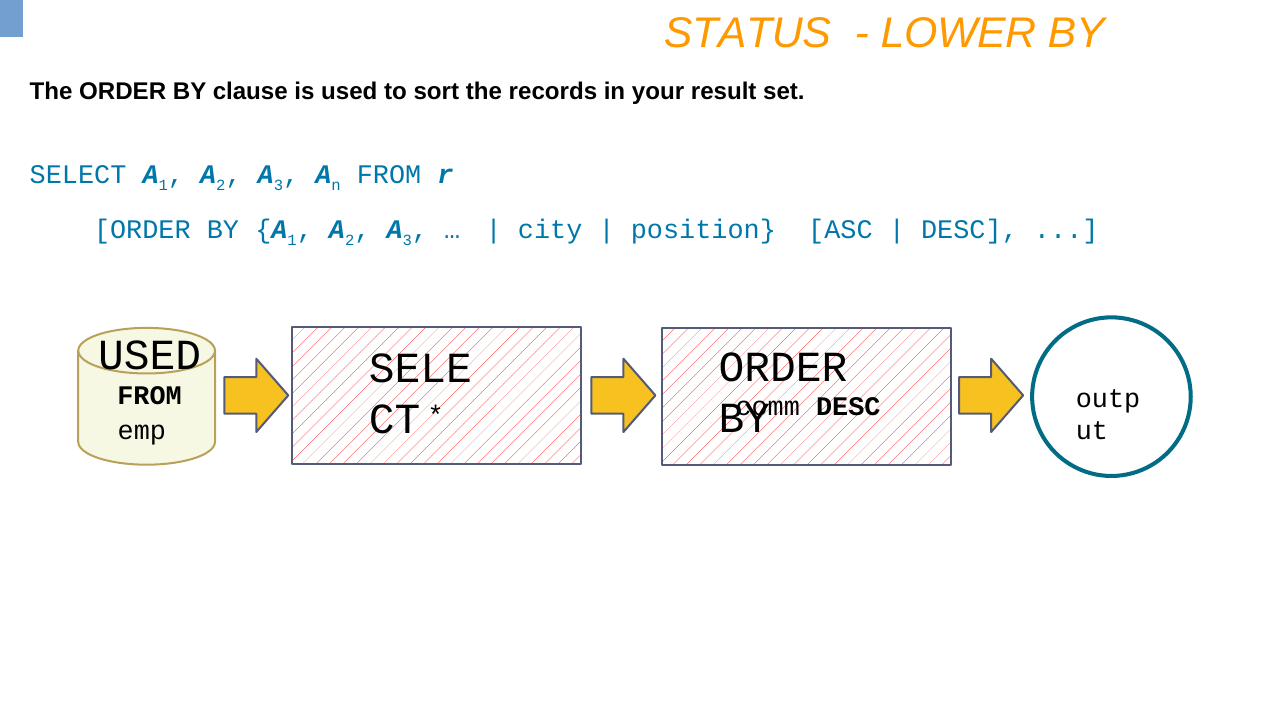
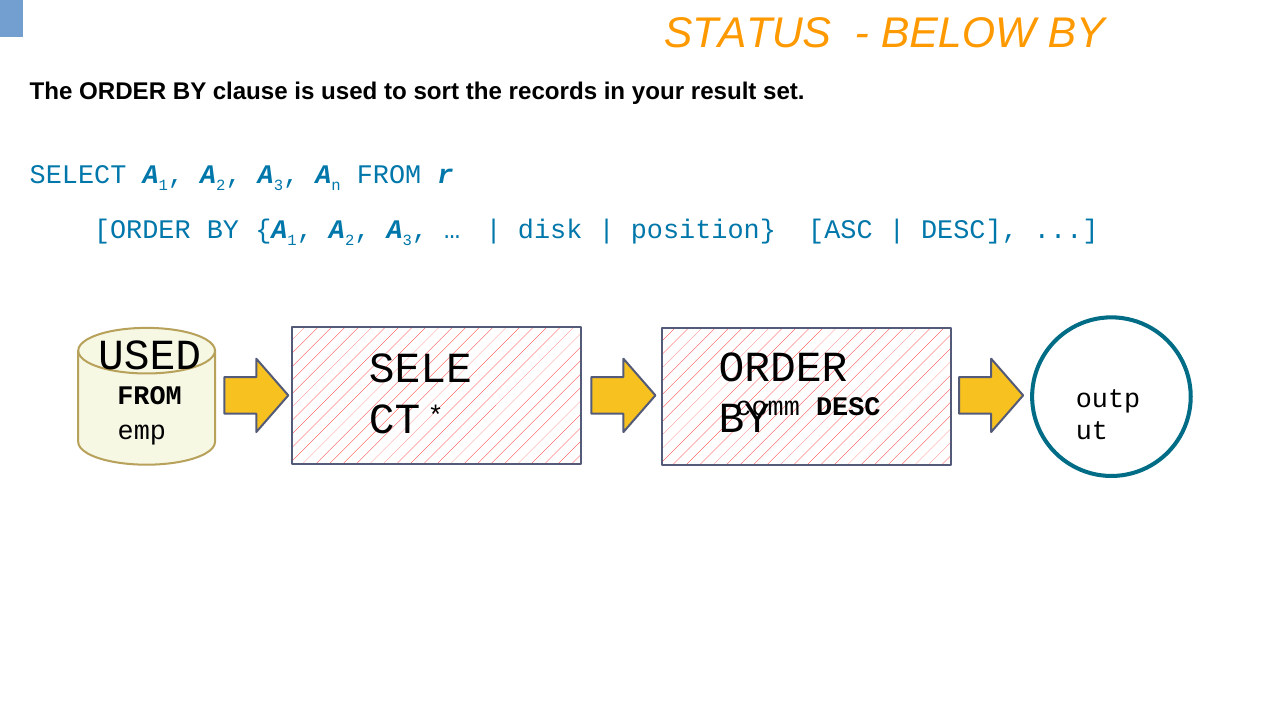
LOWER: LOWER -> BELOW (958, 33)
city: city -> disk (550, 230)
